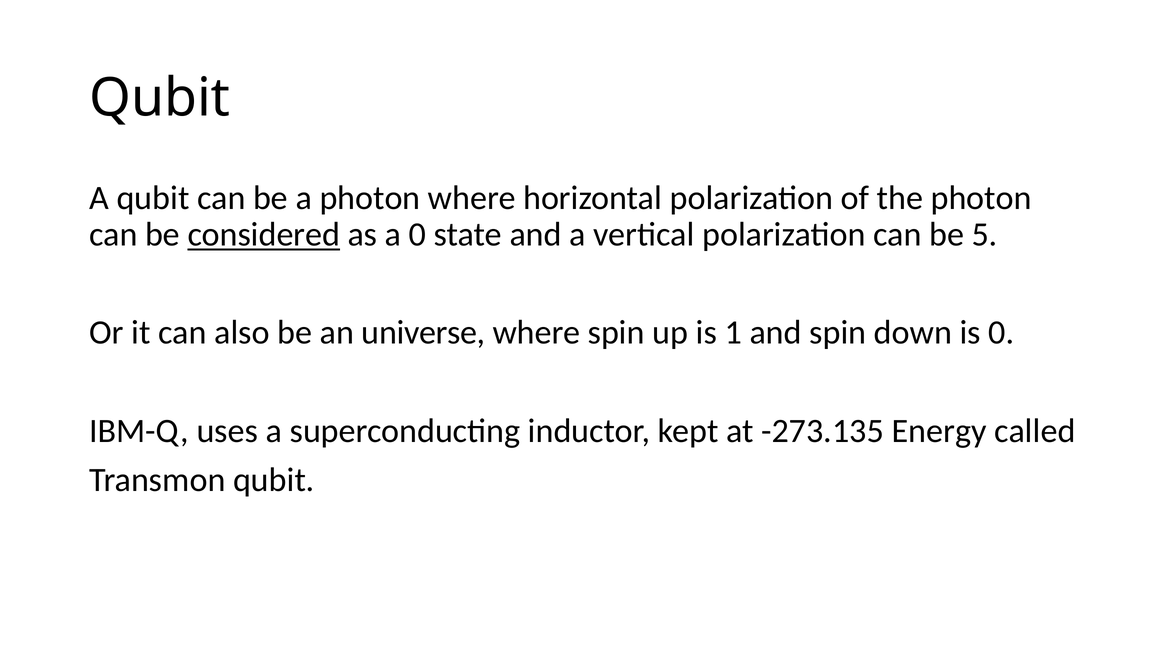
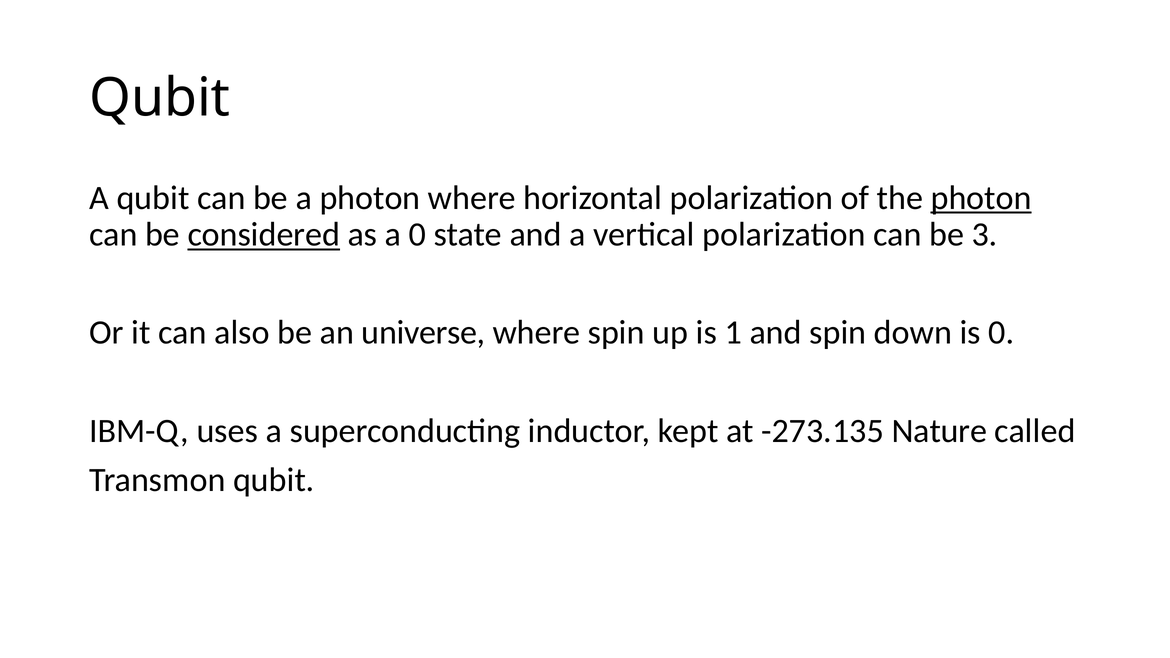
photon underline: none -> present (981, 198)
5: 5 -> 3 (985, 235)
Energy: Energy -> Nature (939, 431)
